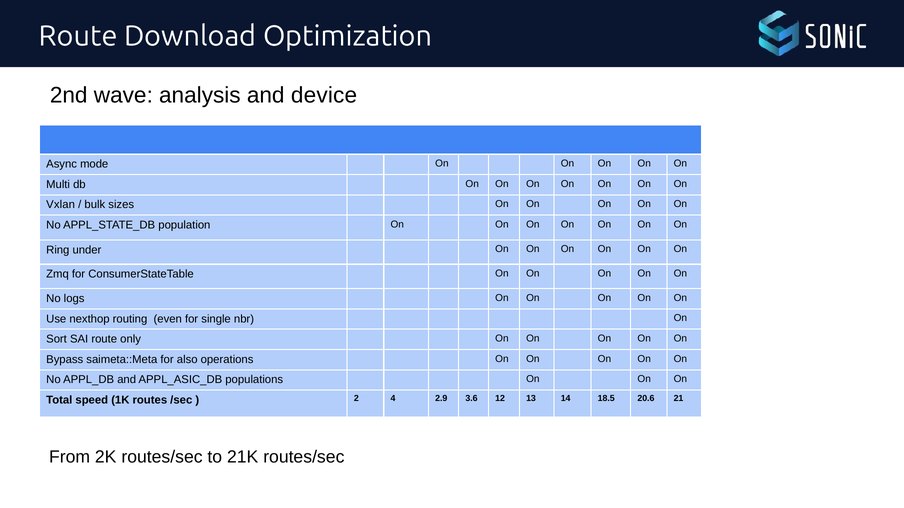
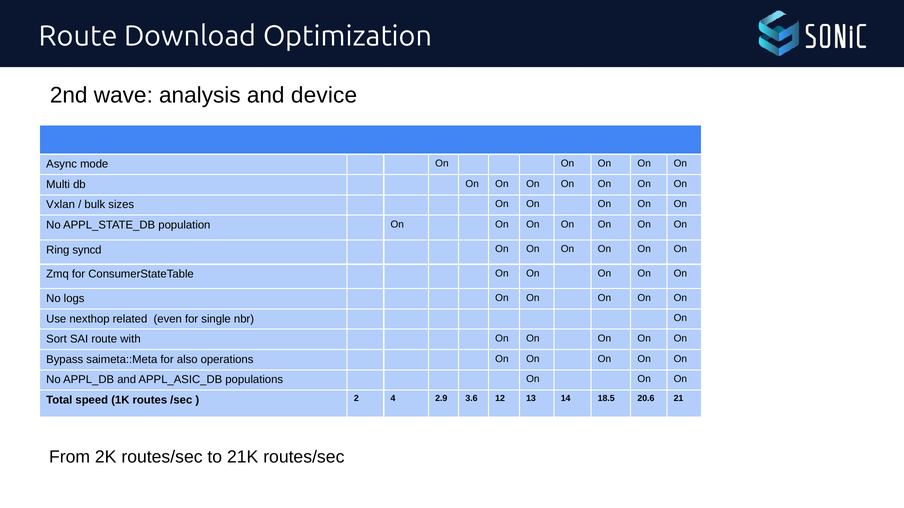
under: under -> syncd (87, 250)
routing: routing -> related (130, 319)
only: only -> with (131, 339)
